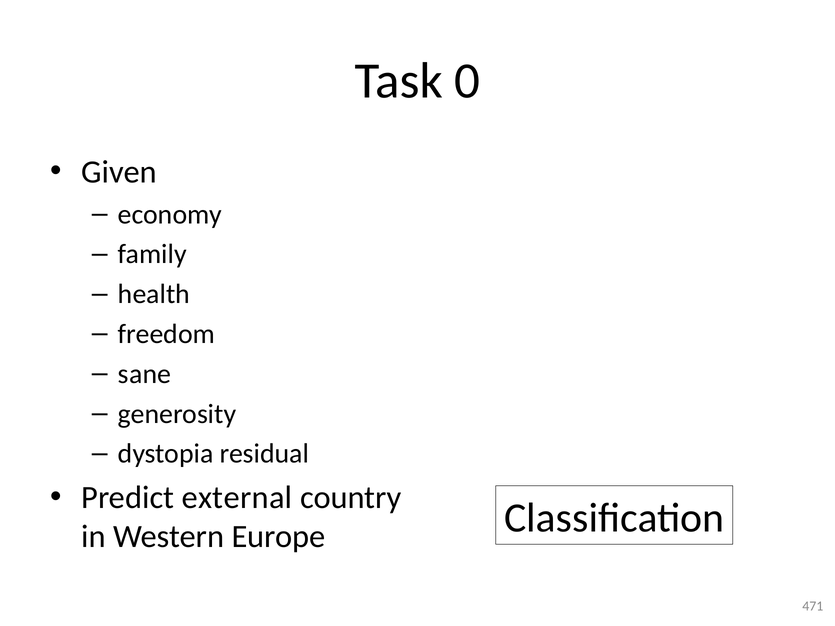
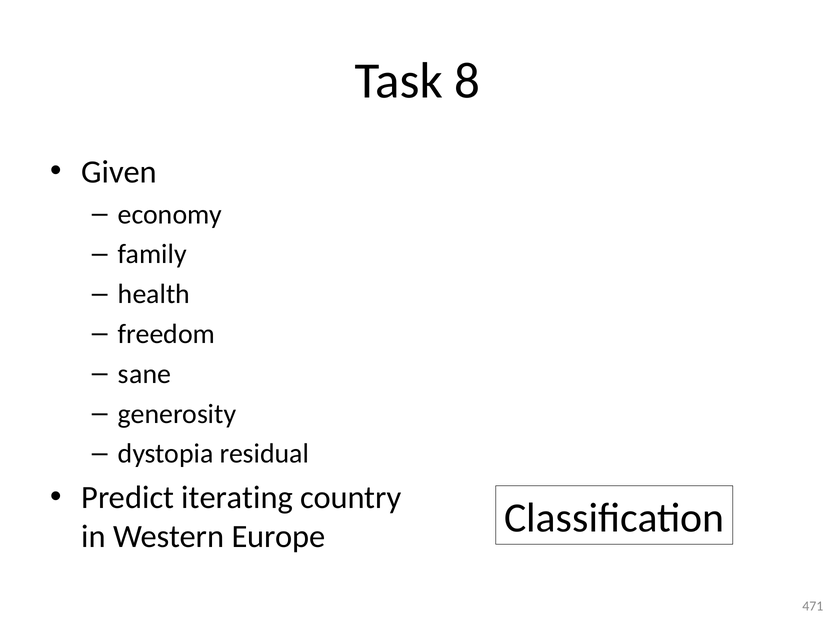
0: 0 -> 8 (467, 81)
external: external -> iterating (237, 498)
